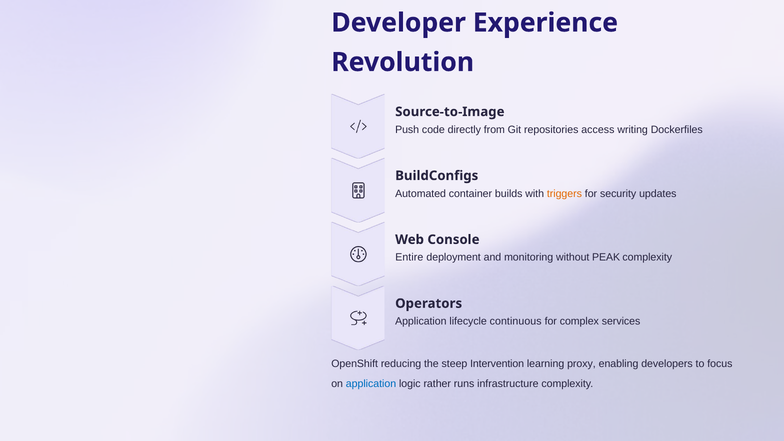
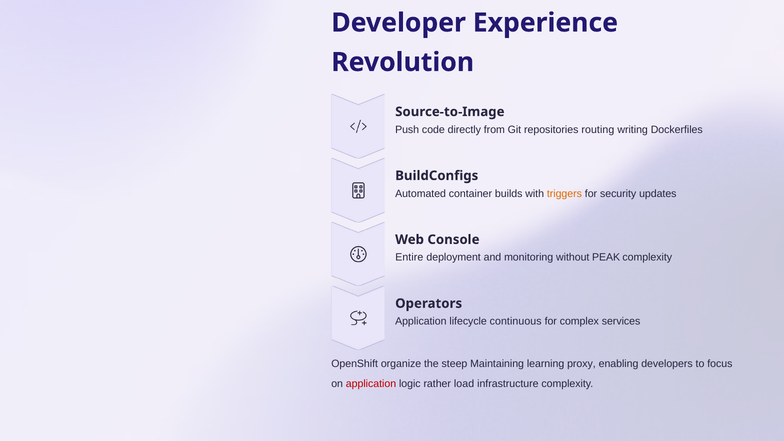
access: access -> routing (598, 130)
reducing: reducing -> organize (401, 364)
Intervention: Intervention -> Maintaining (497, 364)
application colour: blue -> red (371, 384)
runs: runs -> load (464, 384)
